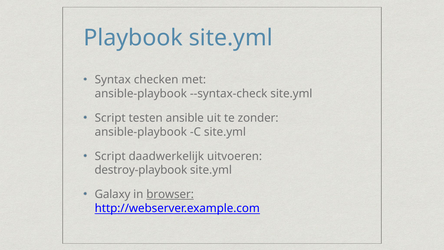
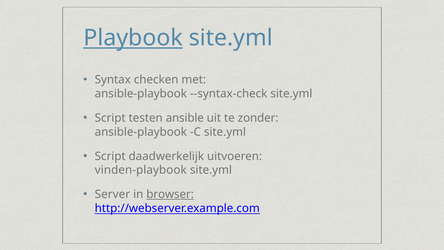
Playbook underline: none -> present (133, 38)
destroy-playbook: destroy-playbook -> vinden-playbook (141, 170)
Galaxy: Galaxy -> Server (112, 194)
